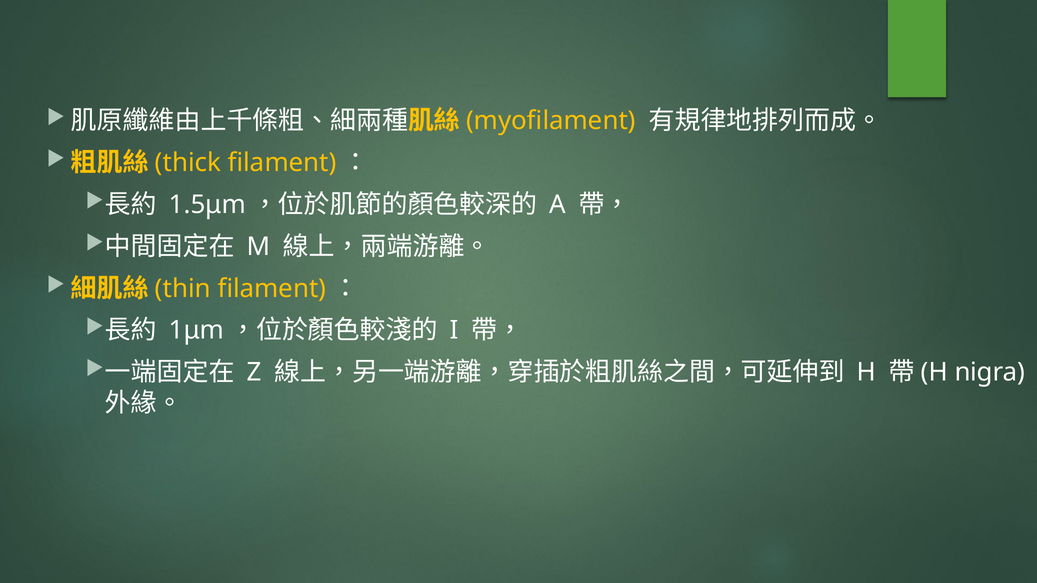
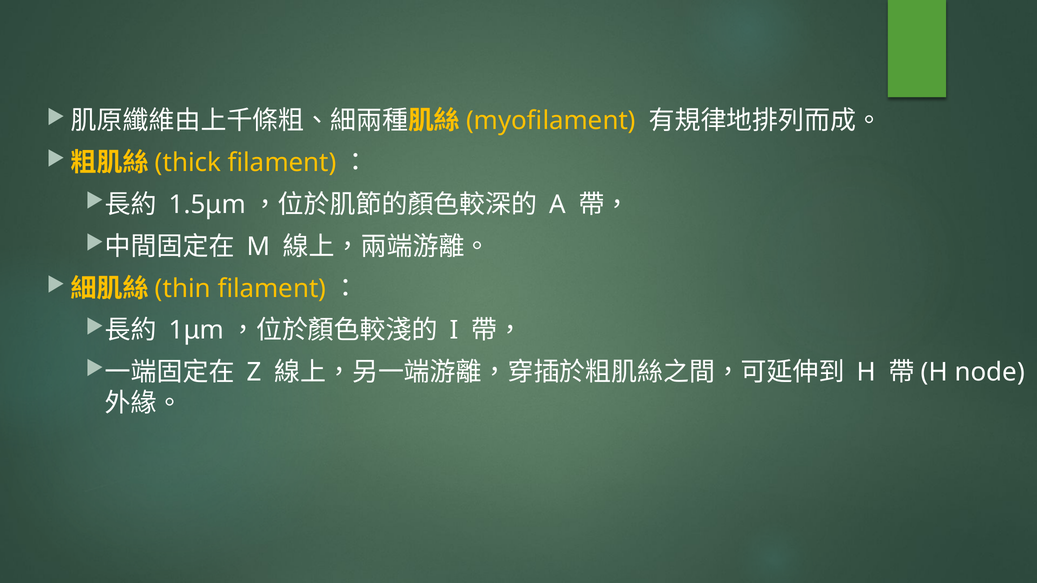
nigra: nigra -> node (990, 373)
